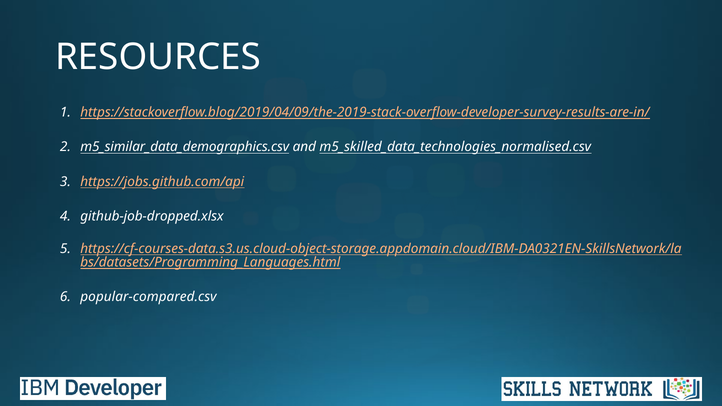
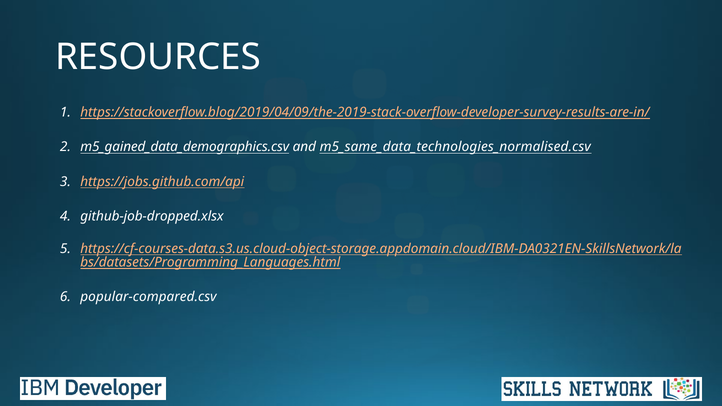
m5_similar_data_demographics.csv: m5_similar_data_demographics.csv -> m5_gained_data_demographics.csv (185, 147)
m5_skilled_data_technologies_normalised.csv: m5_skilled_data_technologies_normalised.csv -> m5_same_data_technologies_normalised.csv (455, 147)
